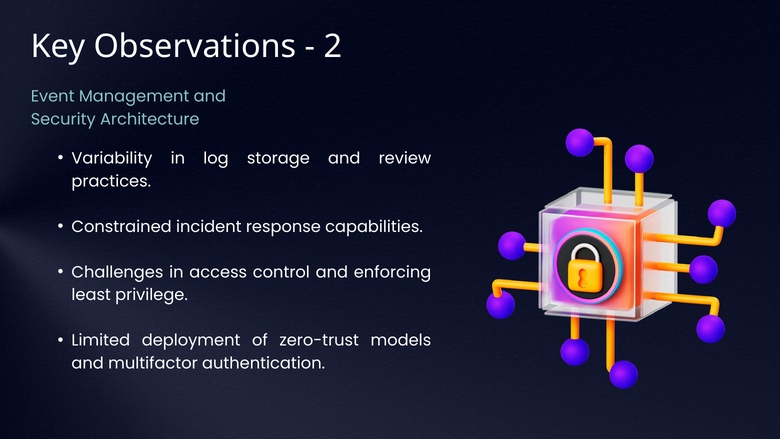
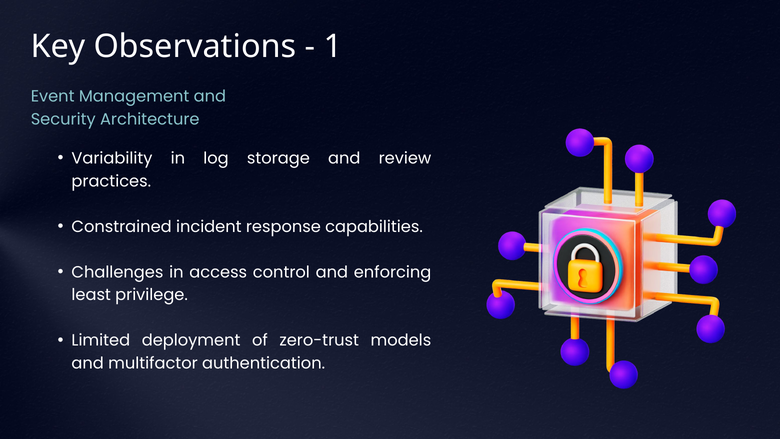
2: 2 -> 1 (333, 46)
